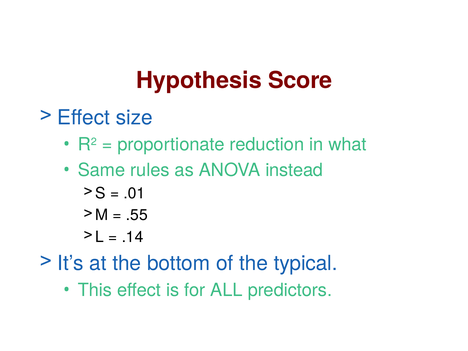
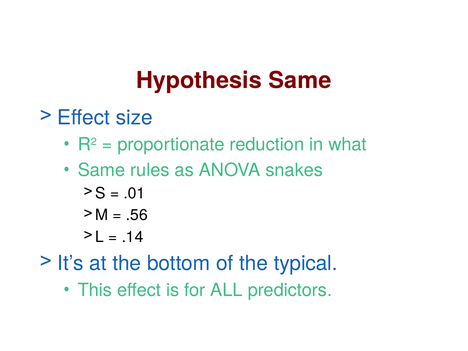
Hypothesis Score: Score -> Same (300, 80)
instead: instead -> snakes (294, 170)
.55: .55 -> .56 (137, 215)
